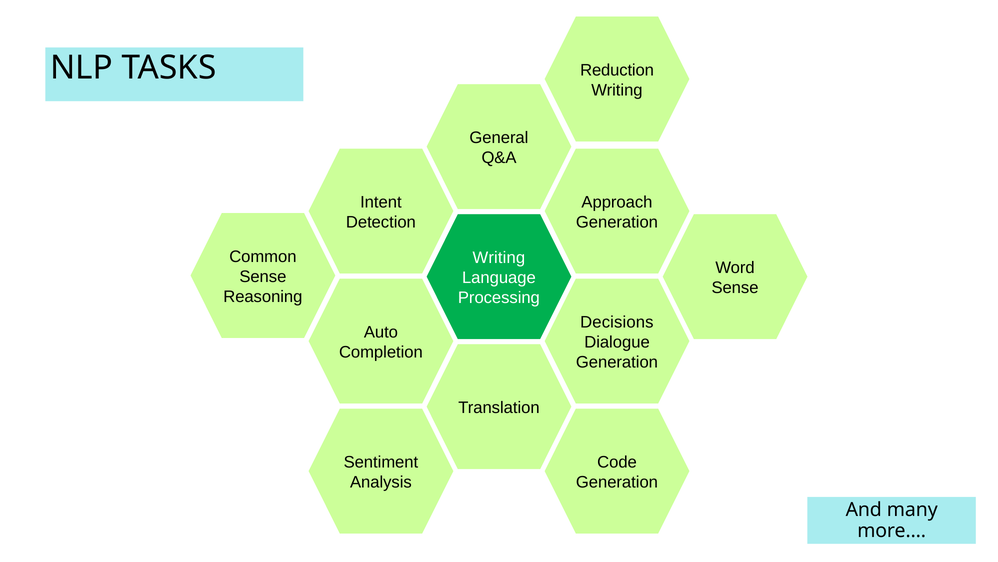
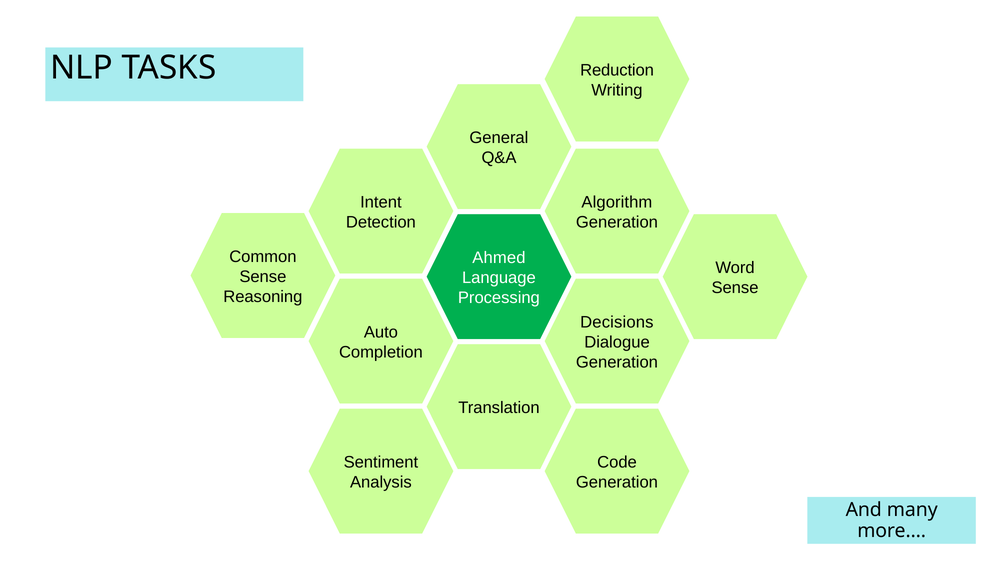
Approach: Approach -> Algorithm (617, 202)
Writing: Writing -> Ahmed (499, 258)
